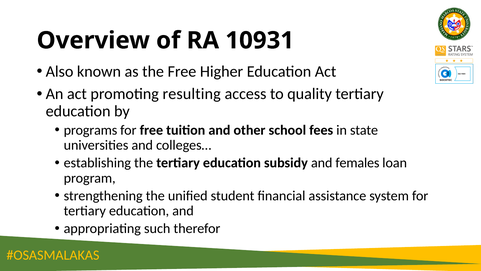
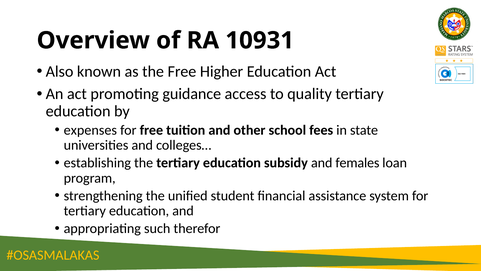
resulting: resulting -> guidance (192, 94)
programs: programs -> expenses (90, 130)
